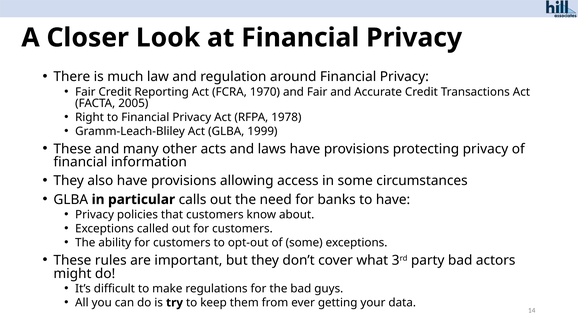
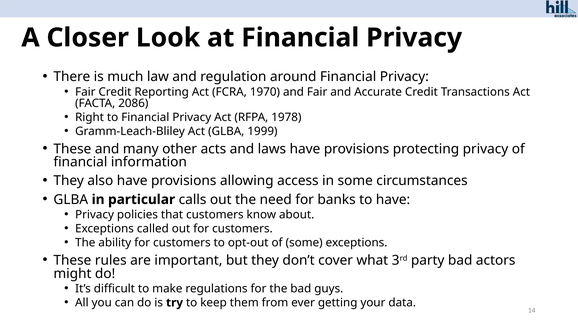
2005: 2005 -> 2086 (133, 103)
